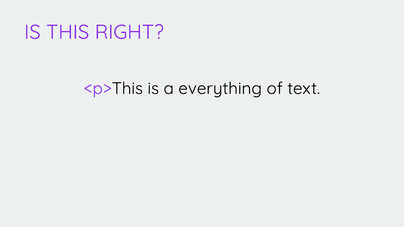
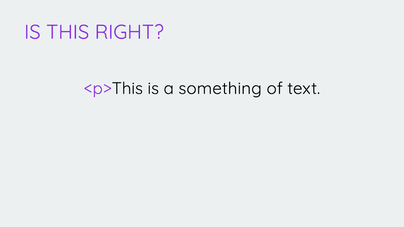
everything: everything -> something (220, 89)
